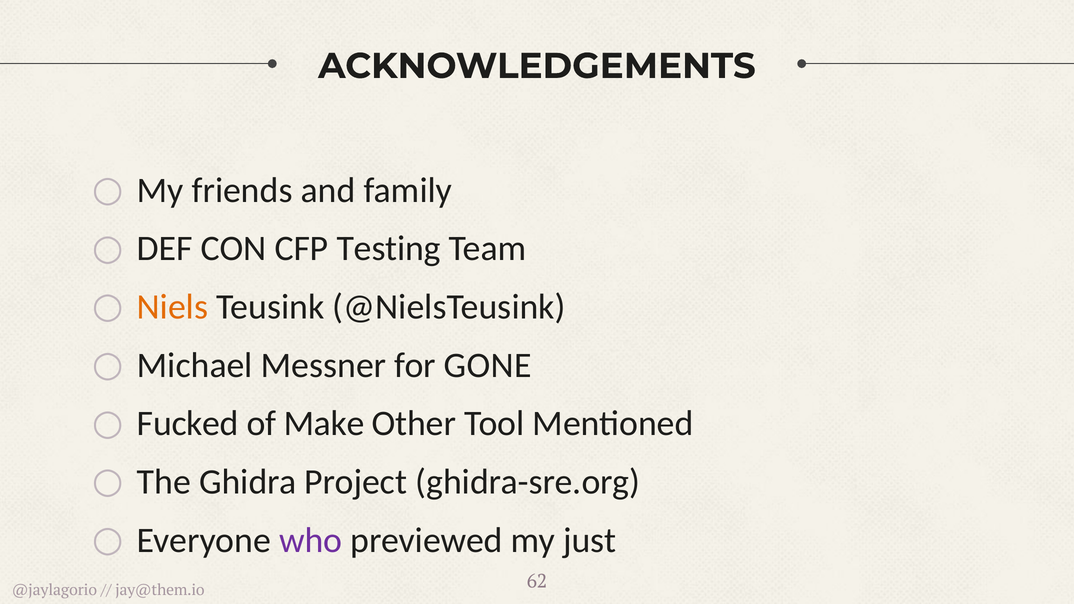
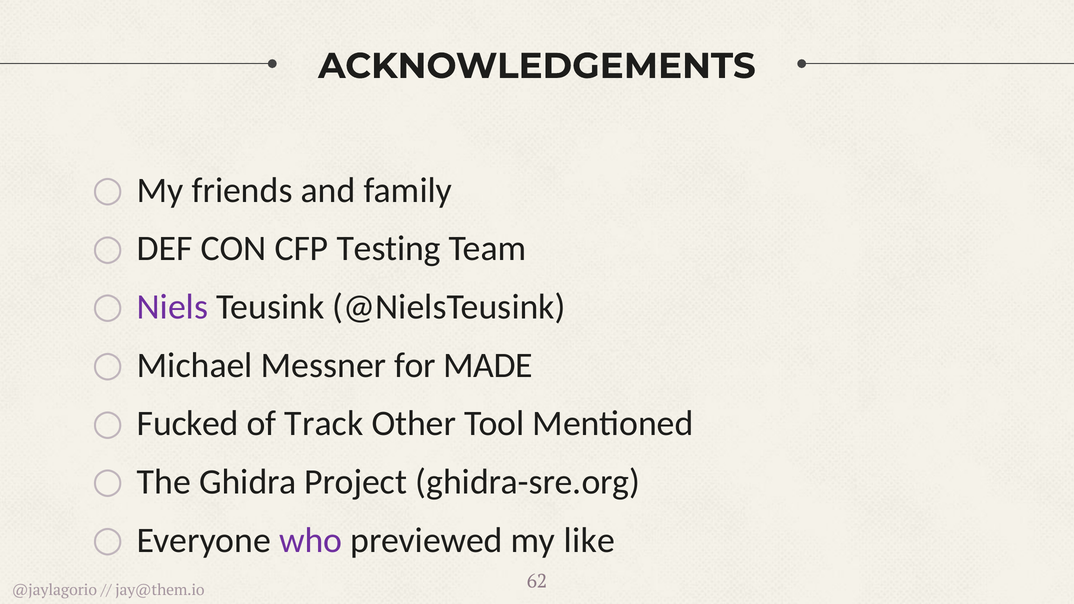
Niels colour: orange -> purple (173, 307)
GONE: GONE -> MADE (488, 365)
Make: Make -> Track (324, 424)
just: just -> like (590, 540)
